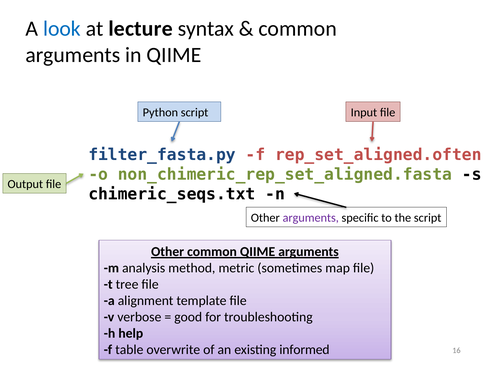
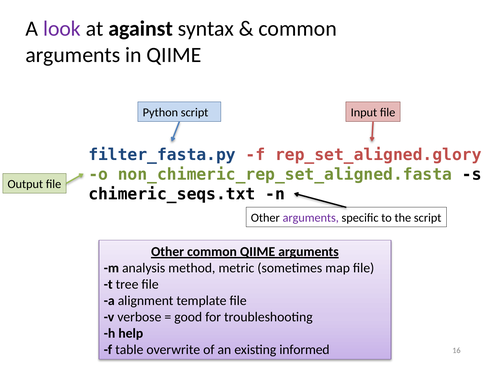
look colour: blue -> purple (62, 29)
lecture: lecture -> against (141, 29)
rep_set_aligned.often: rep_set_aligned.often -> rep_set_aligned.glory (378, 155)
